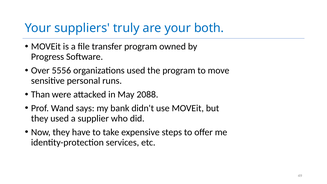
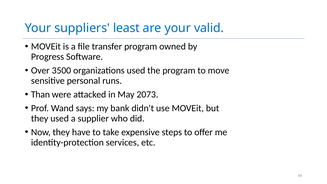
truly: truly -> least (126, 28)
both: both -> valid (209, 28)
5556: 5556 -> 3500 (61, 71)
2088: 2088 -> 2073 (147, 94)
